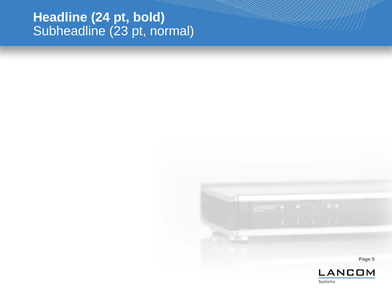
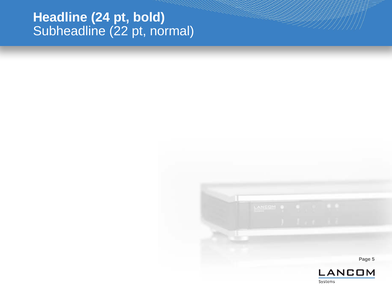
23: 23 -> 22 (119, 31)
